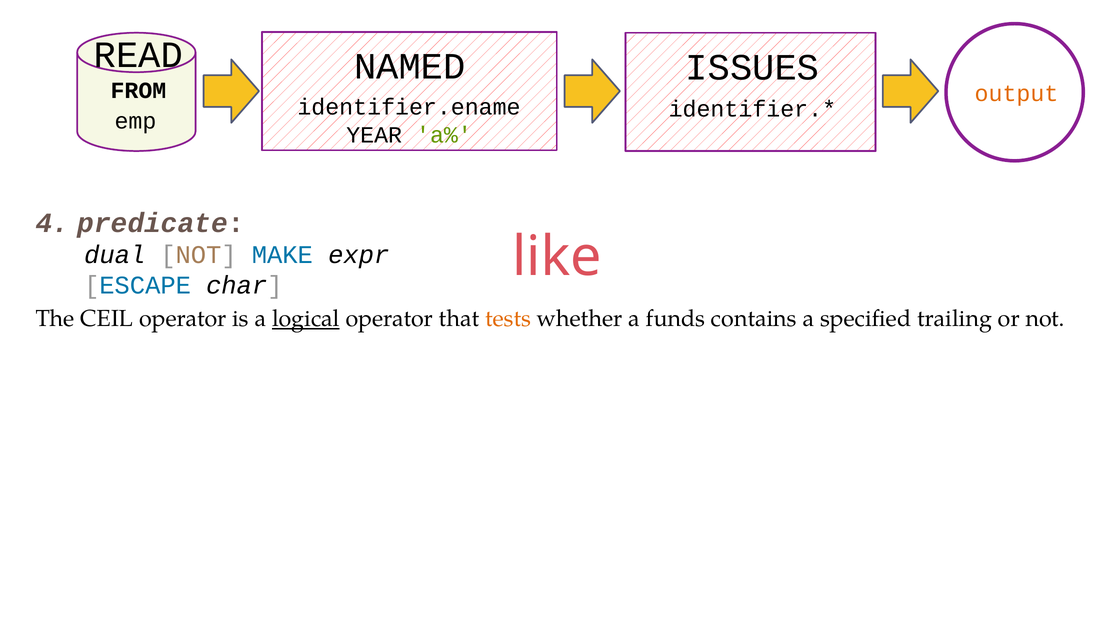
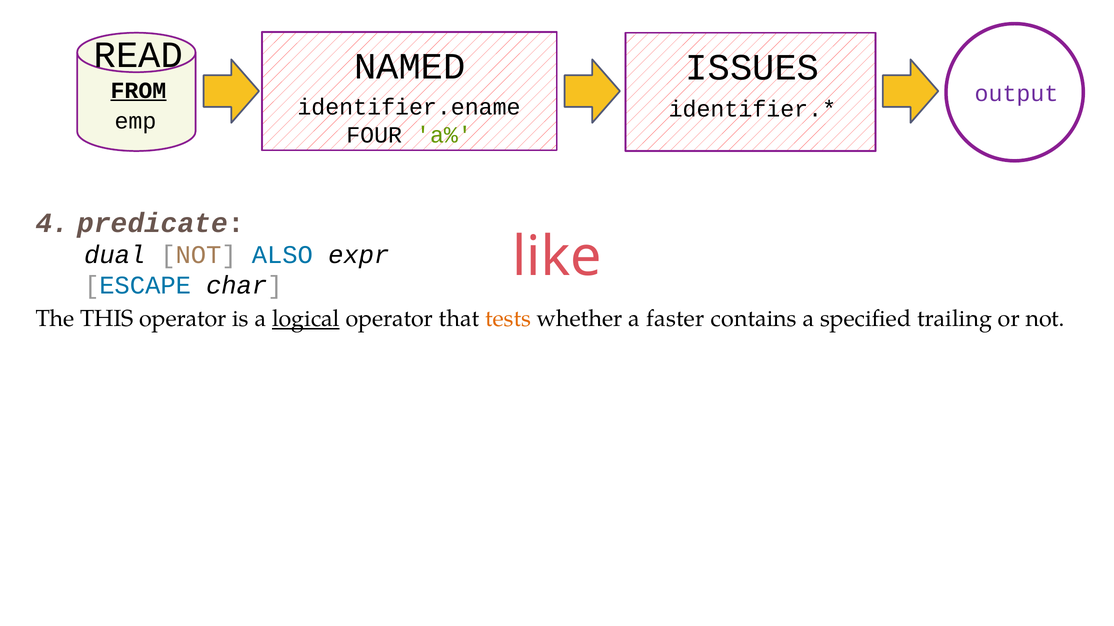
FROM underline: none -> present (138, 90)
output colour: orange -> purple (1016, 94)
YEAR: YEAR -> FOUR (374, 135)
MAKE: MAKE -> ALSO (282, 255)
CEIL: CEIL -> THIS (107, 319)
funds: funds -> faster (675, 319)
